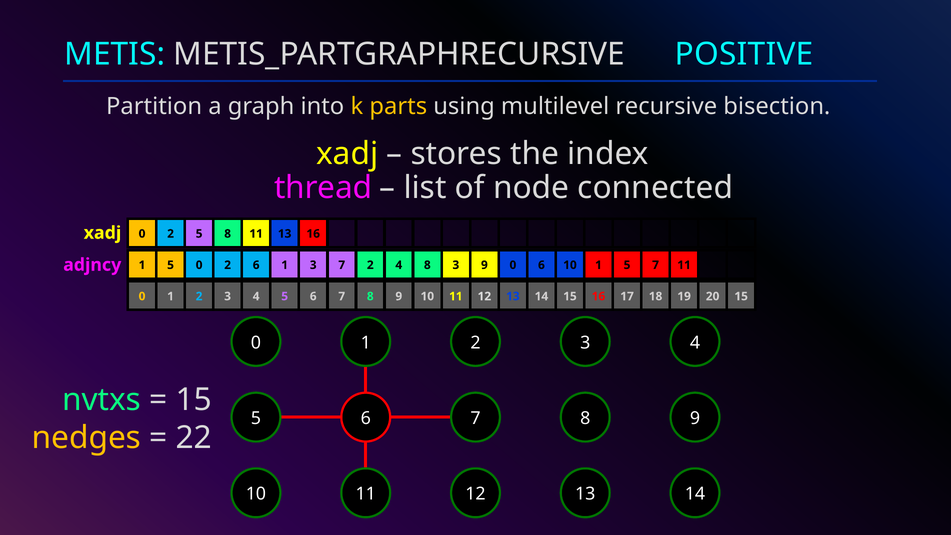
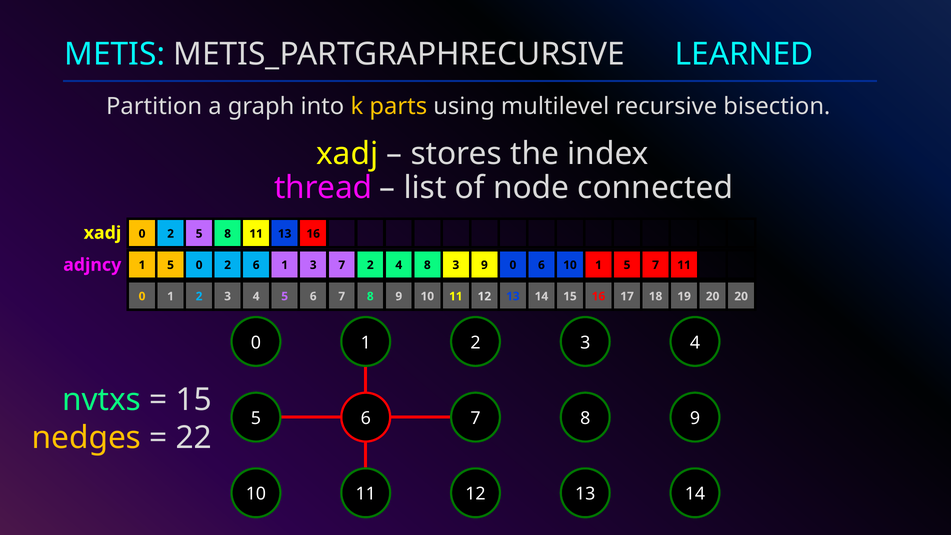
POSITIVE: POSITIVE -> LEARNED (744, 54)
20 15: 15 -> 20 (741, 296)
